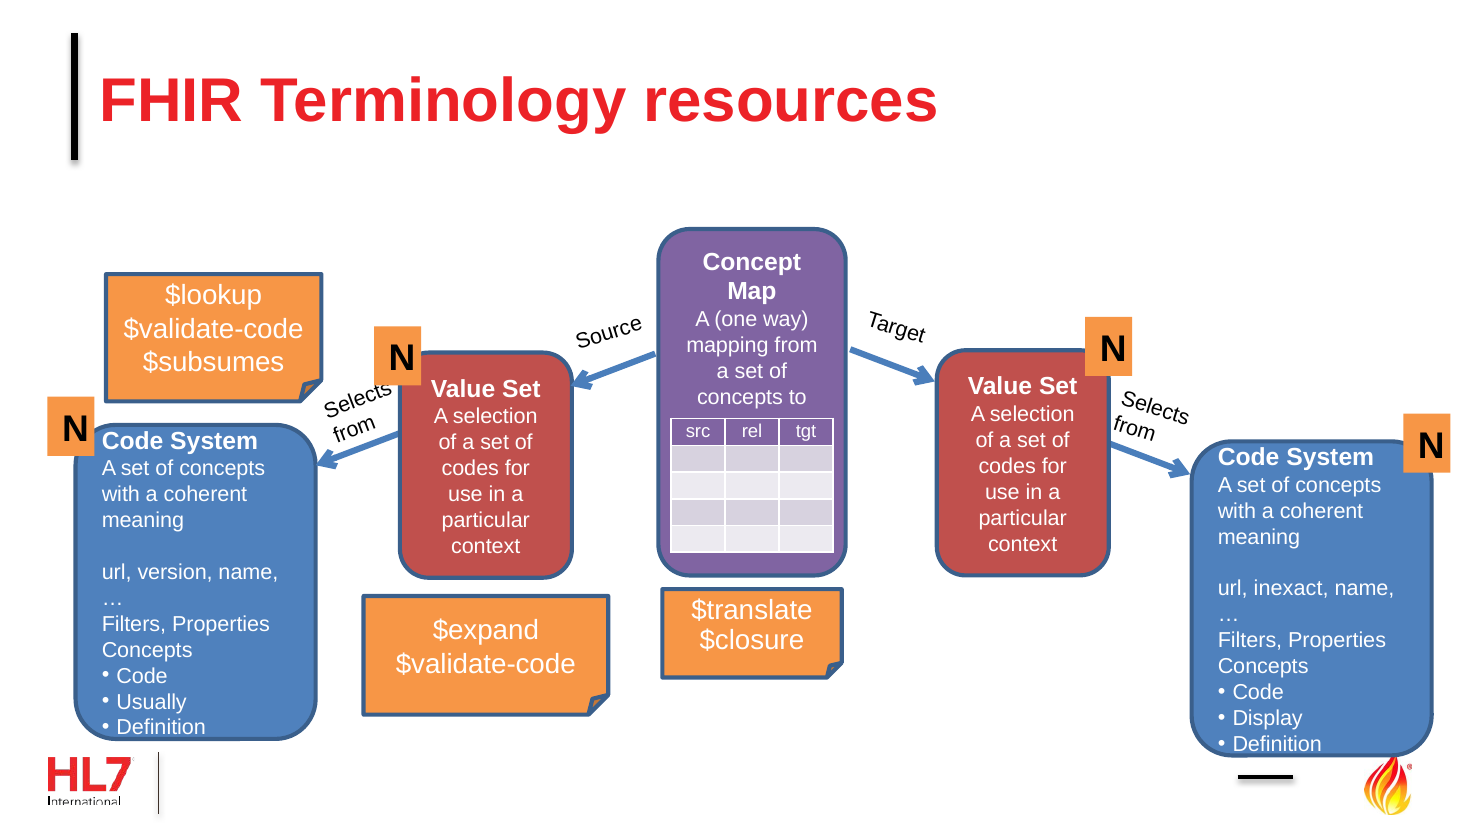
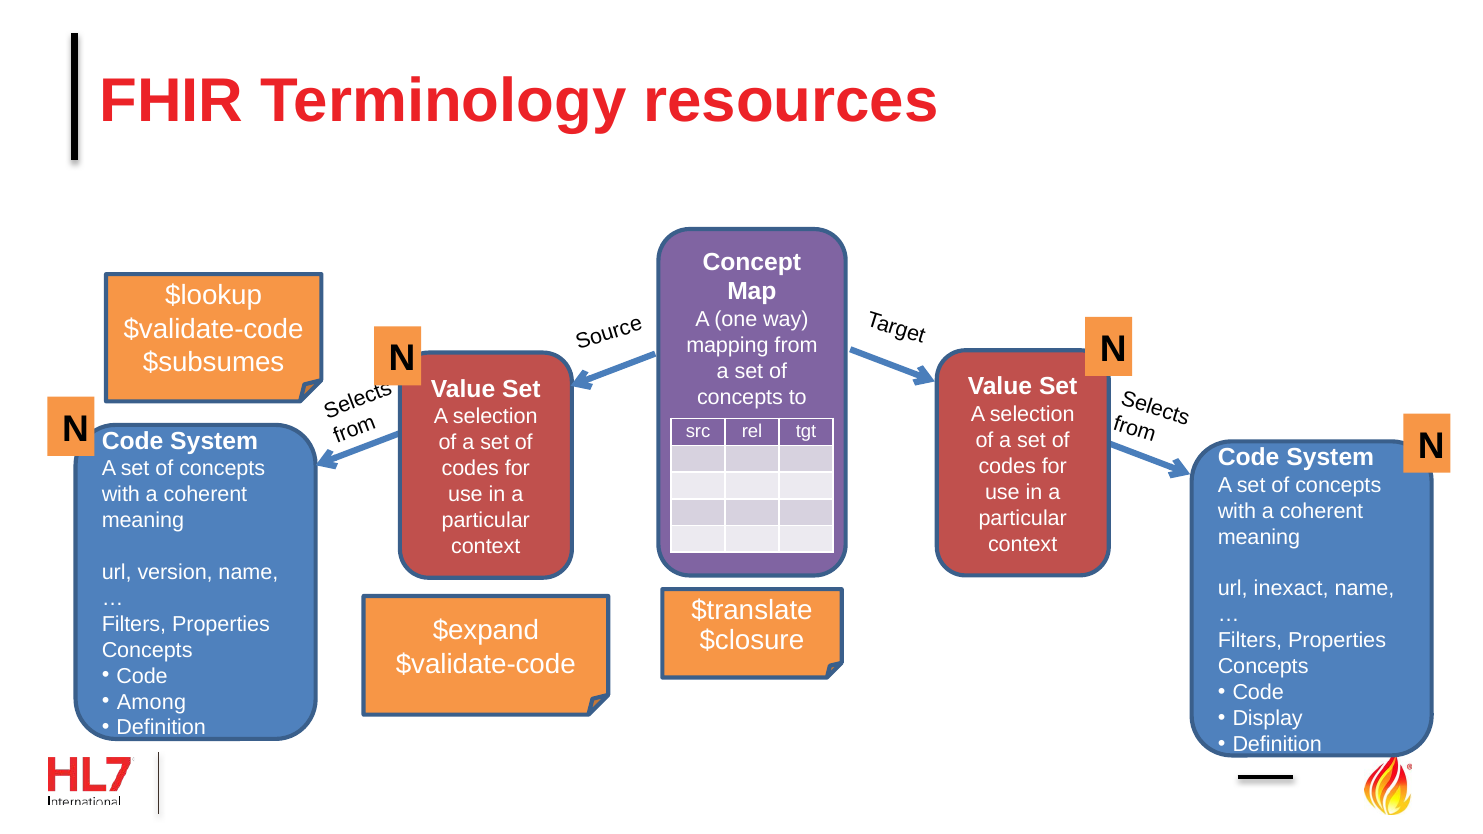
Usually: Usually -> Among (151, 702)
